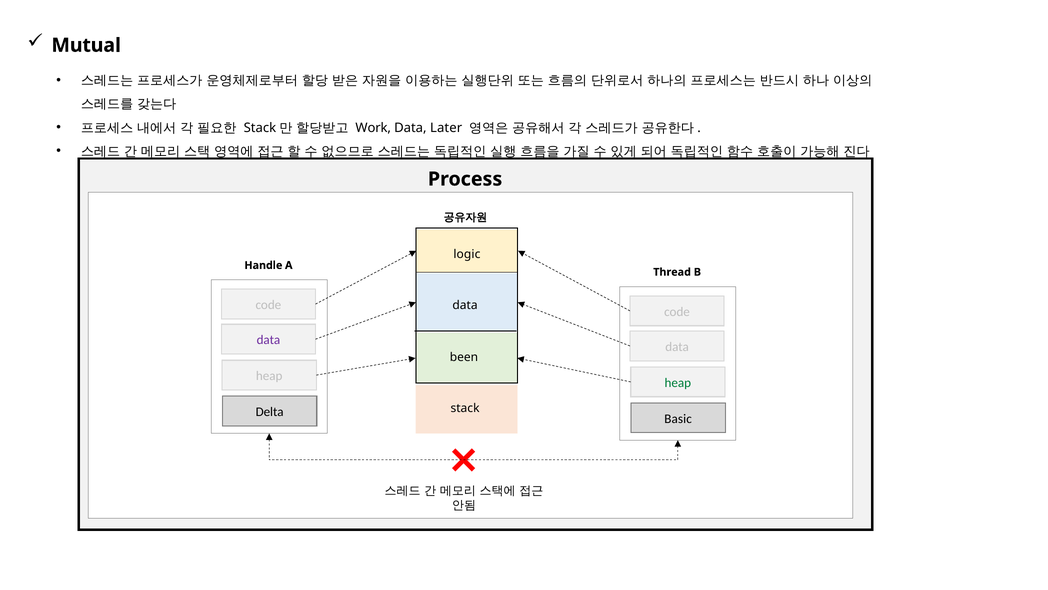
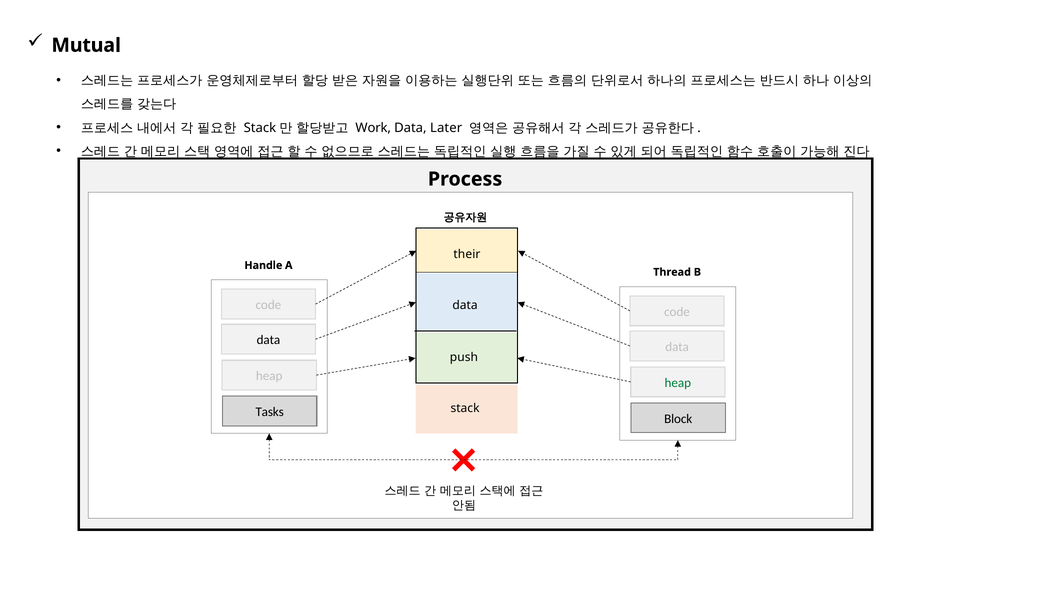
logic: logic -> their (467, 254)
data colour: purple -> black (268, 340)
been: been -> push (464, 357)
Delta: Delta -> Tasks (270, 412)
Basic: Basic -> Block (678, 418)
